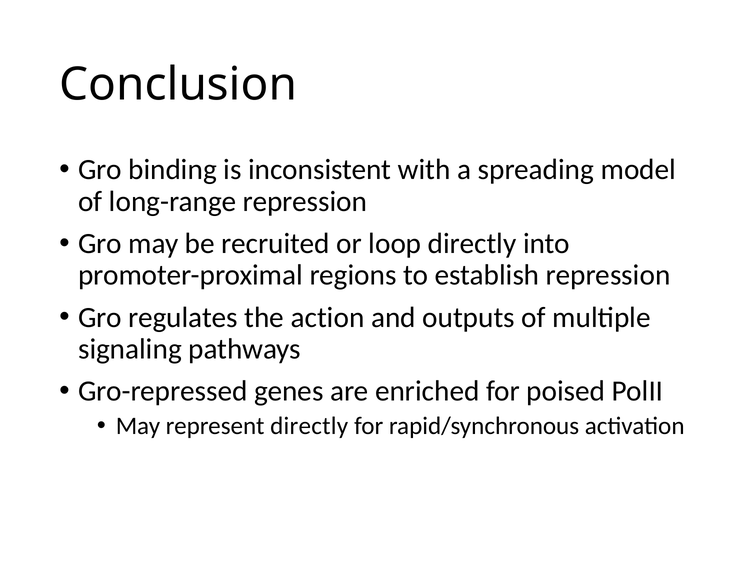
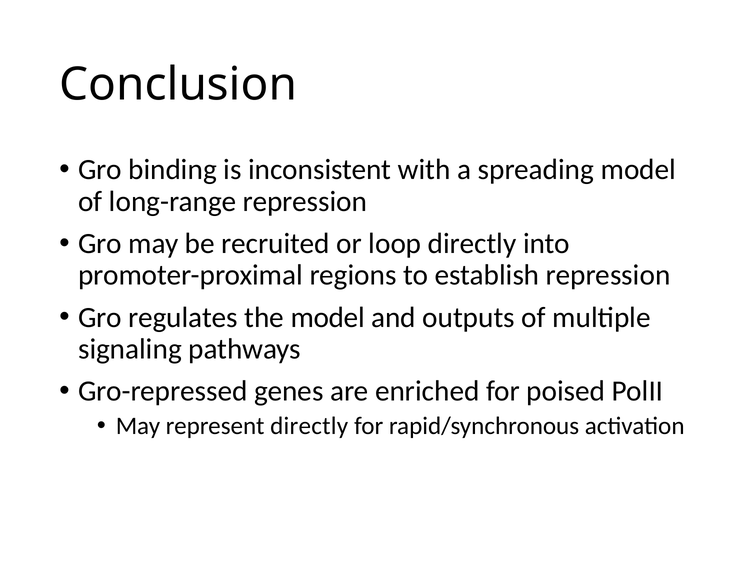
the action: action -> model (328, 317)
